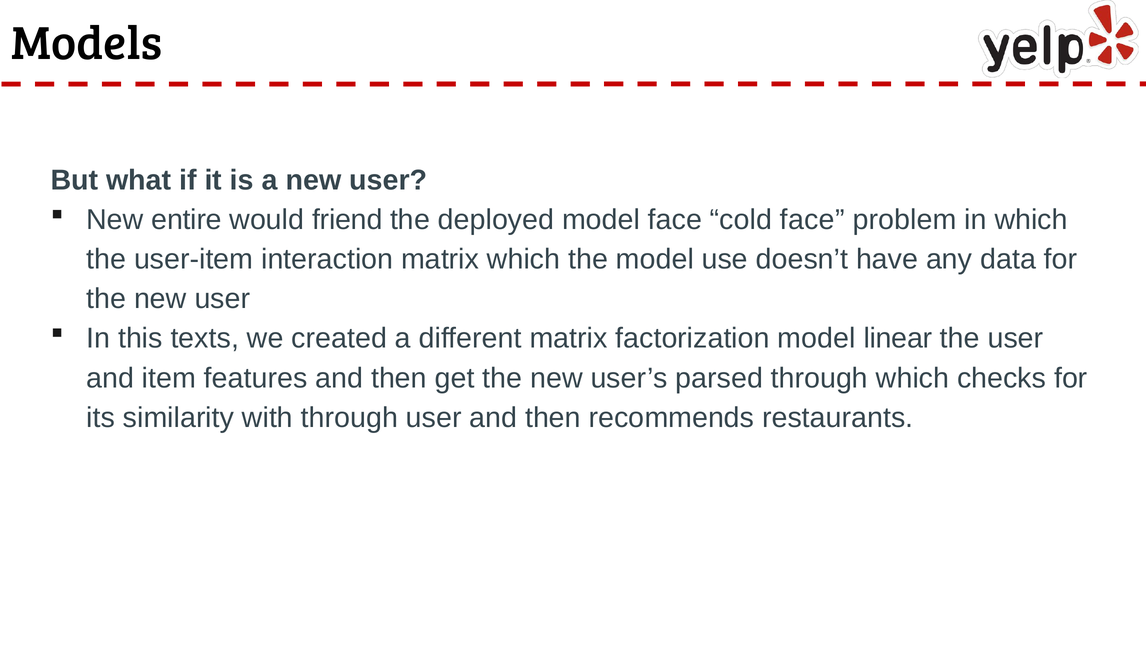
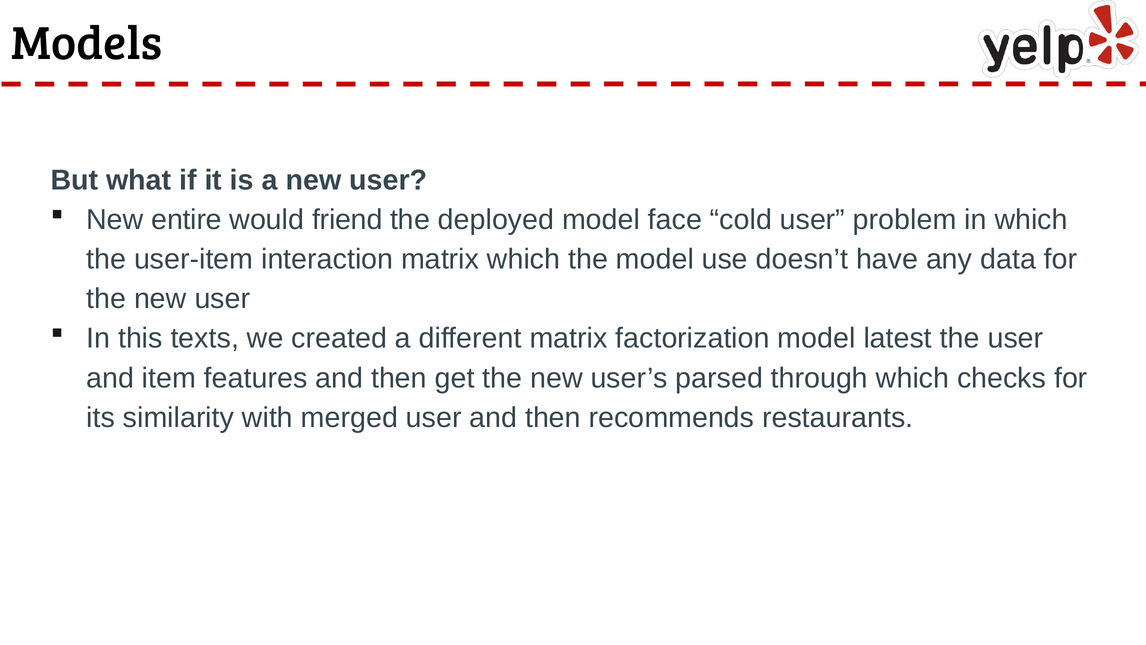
cold face: face -> user (812, 220)
linear: linear -> latest (898, 338)
with through: through -> merged (349, 417)
